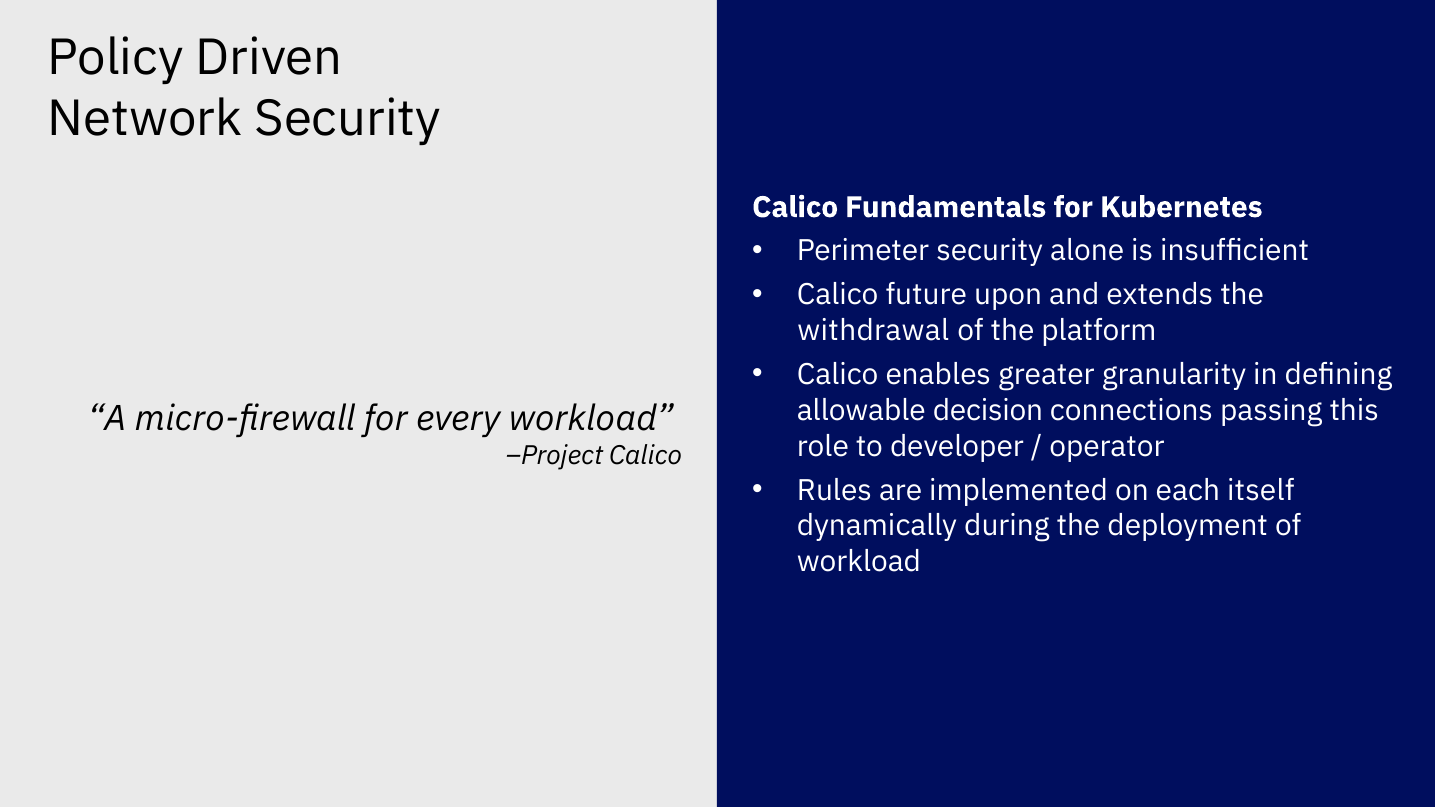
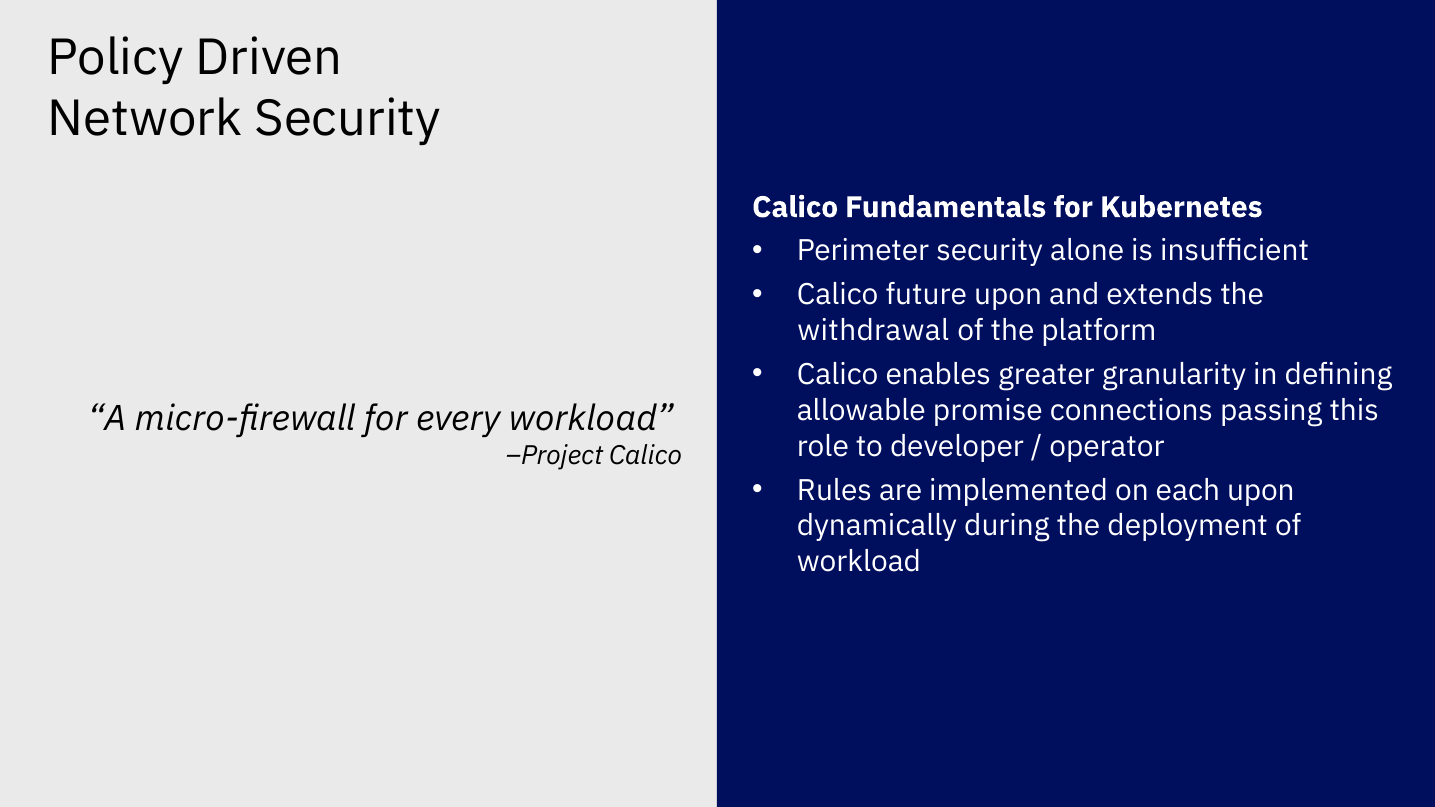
decision: decision -> promise (988, 411)
each itself: itself -> upon (1261, 490)
